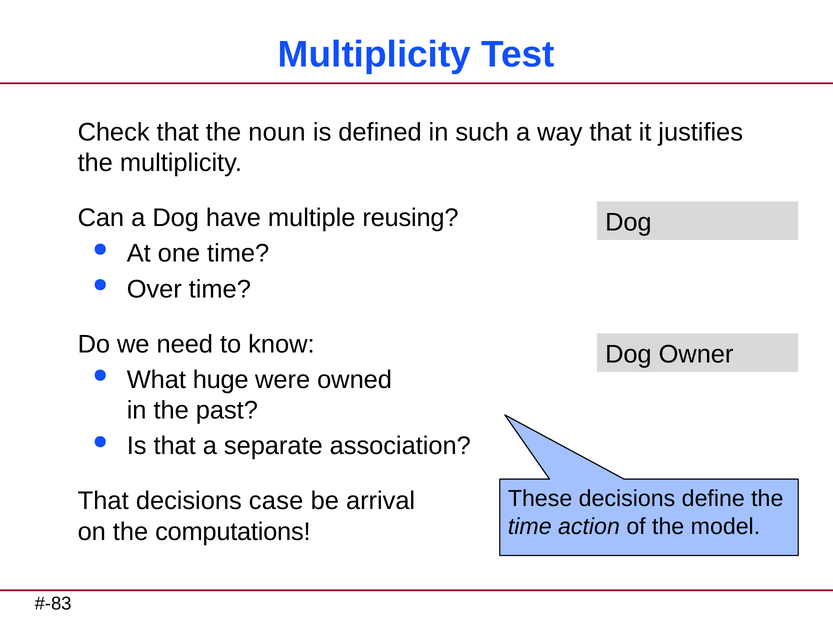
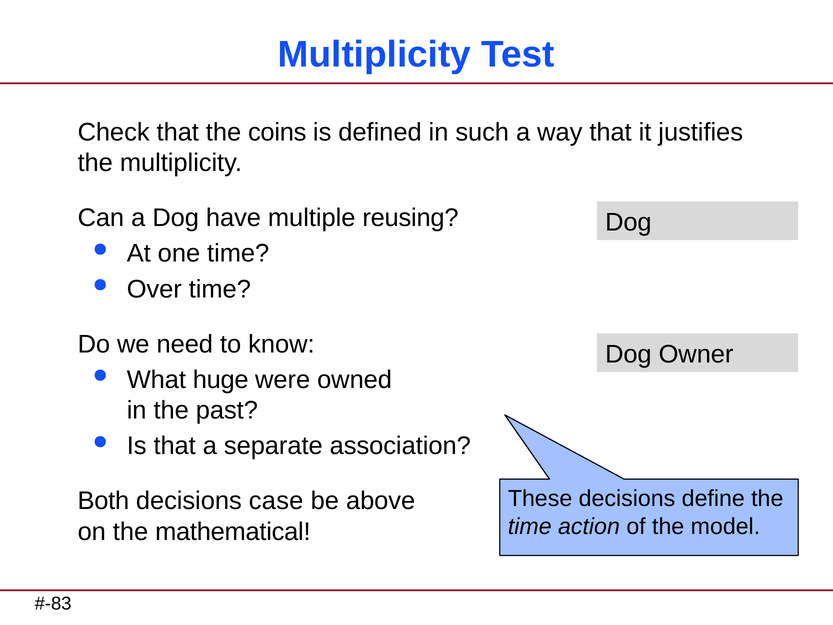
noun: noun -> coins (277, 132)
That: That -> Both (103, 501)
arrival: arrival -> above (381, 501)
computations: computations -> mathematical (233, 531)
